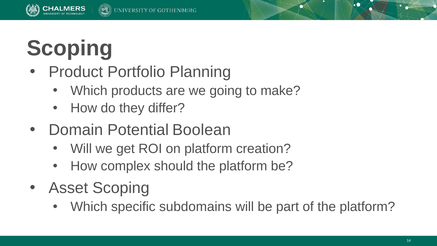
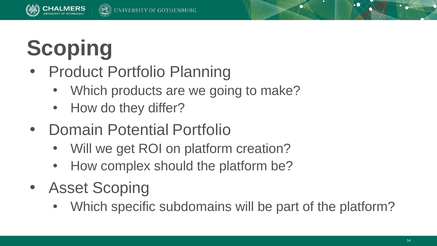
Potential Boolean: Boolean -> Portfolio (202, 130)
